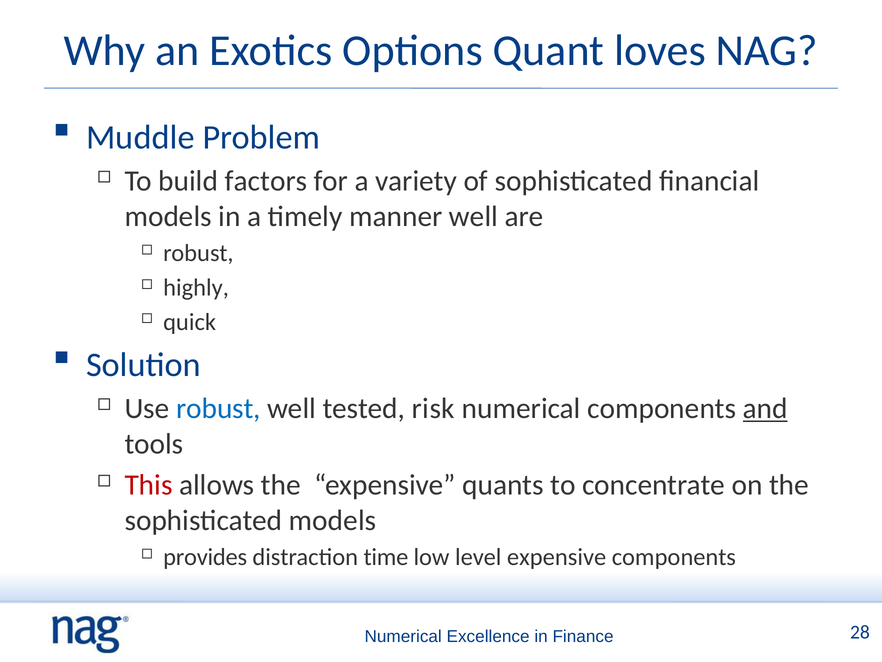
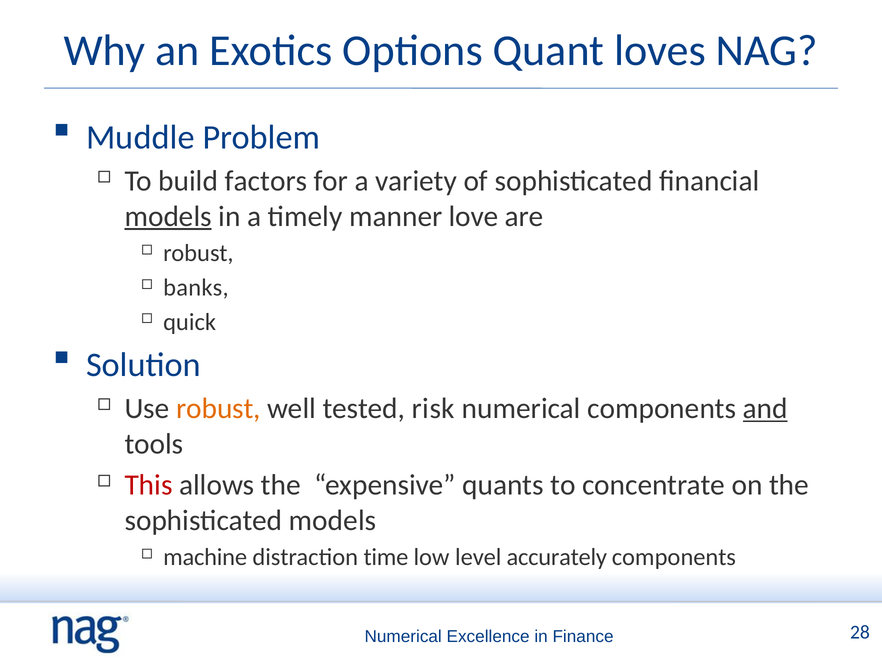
models underline: none -> present (168, 216)
manner well: well -> love (474, 216)
highly: highly -> banks (196, 287)
robust colour: blue -> orange (218, 408)
provides: provides -> machine (205, 557)
level expensive: expensive -> accurately (557, 557)
